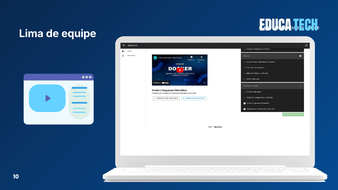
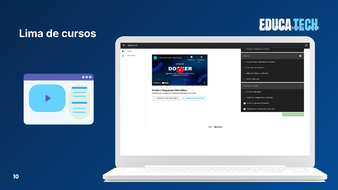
equipe: equipe -> cursos (79, 34)
